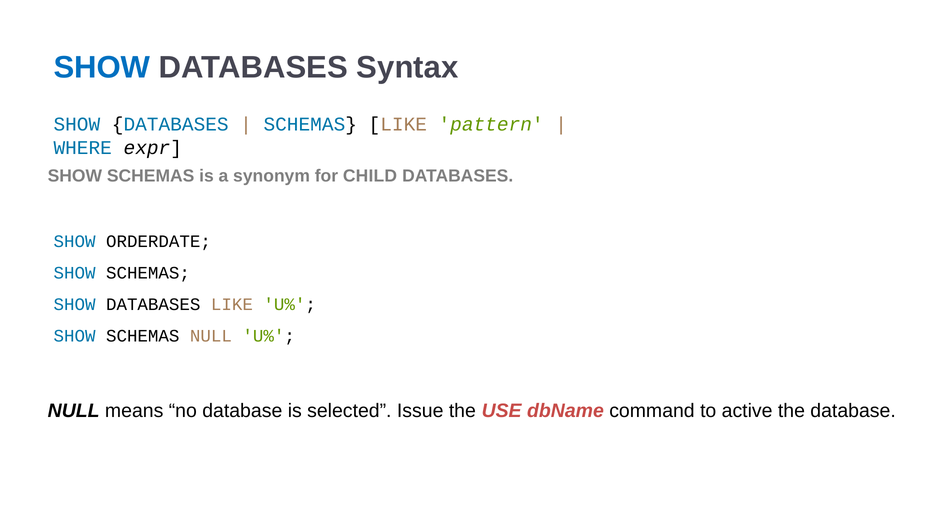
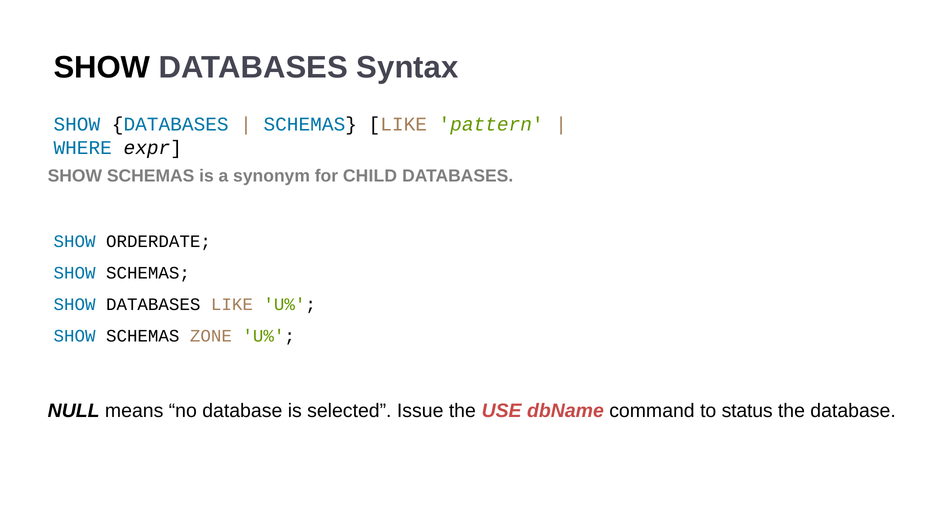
SHOW colour: blue -> black (102, 68)
SCHEMAS NULL: NULL -> ZONE (211, 336)
active: active -> status (747, 411)
